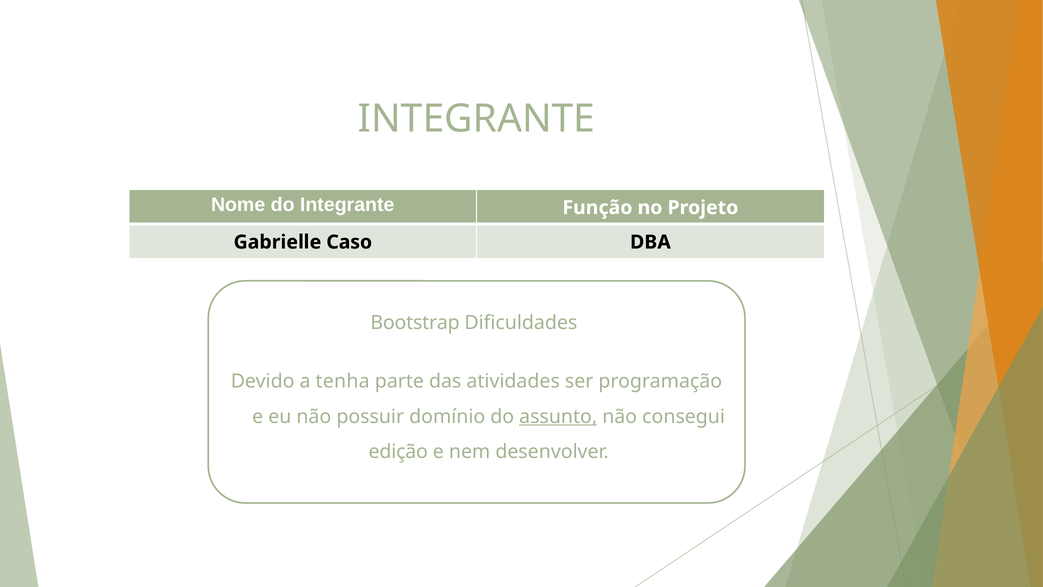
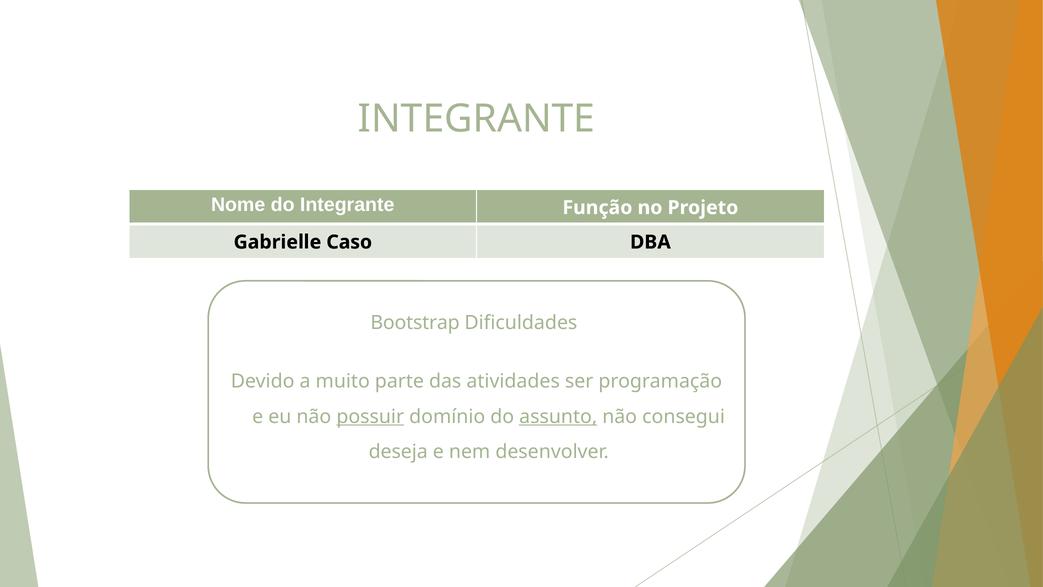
tenha: tenha -> muito (343, 381)
possuir underline: none -> present (370, 417)
edição: edição -> deseja (398, 452)
